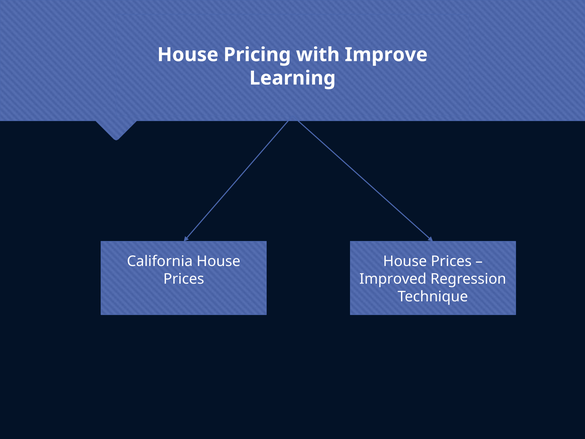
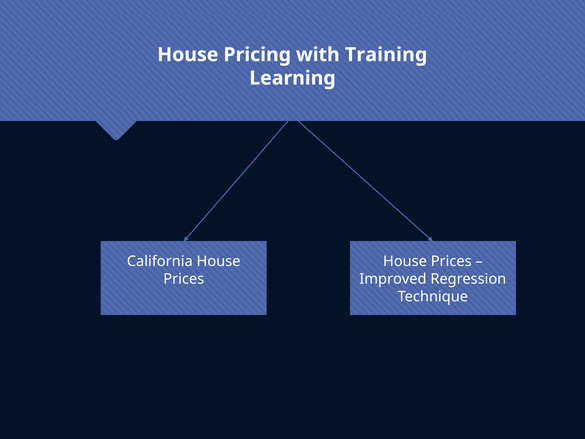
Improve: Improve -> Training (386, 55)
